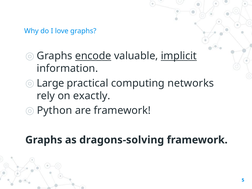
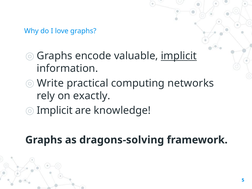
encode underline: present -> none (93, 56)
Large: Large -> Write (50, 83)
Python: Python -> Implicit (55, 111)
are framework: framework -> knowledge (122, 111)
